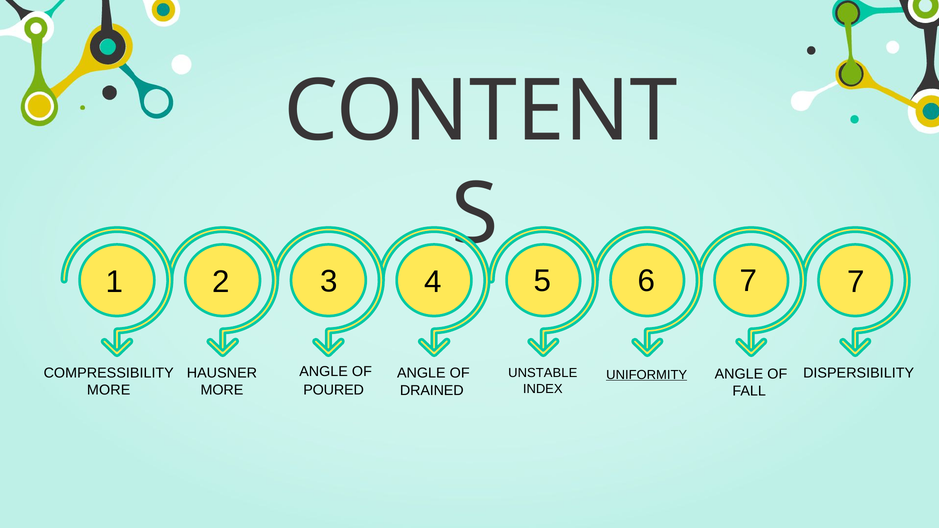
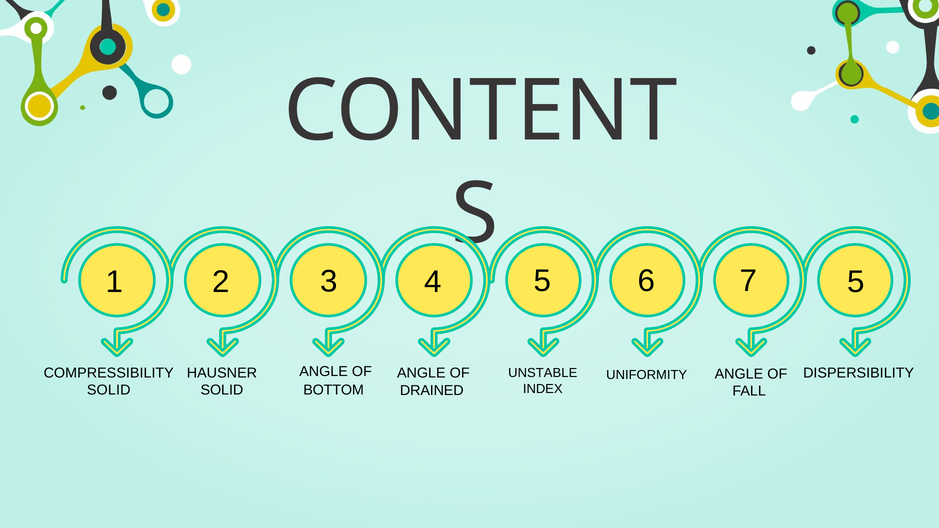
1 7: 7 -> 5 (856, 282)
UNIFORMITY underline: present -> none (647, 375)
MORE: MORE -> SOLID (109, 390)
MORE: MORE -> SOLID (222, 390)
POURED: POURED -> BOTTOM (334, 390)
